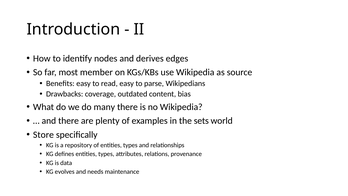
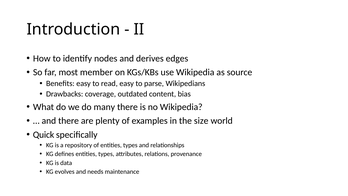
sets: sets -> size (201, 121)
Store: Store -> Quick (44, 134)
